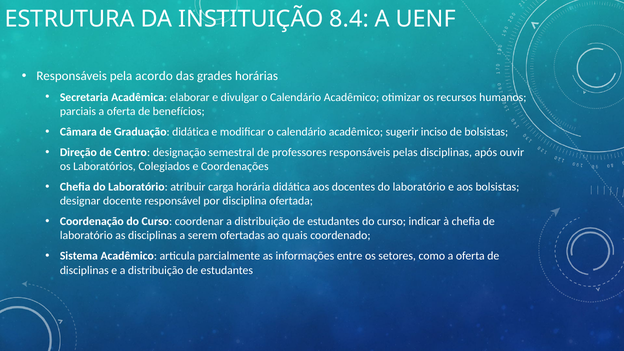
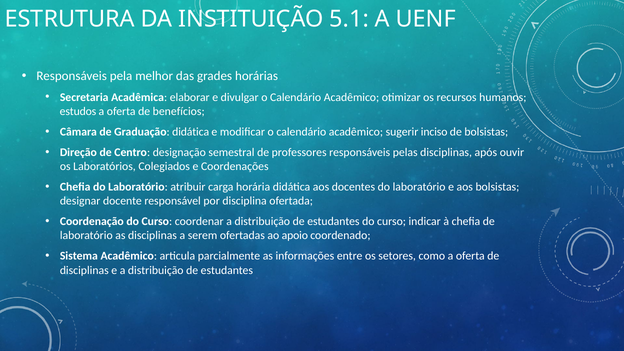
8.4: 8.4 -> 5.1 (349, 19)
acordo: acordo -> melhor (154, 76)
parciais: parciais -> estudos (78, 111)
quais: quais -> apoio (295, 236)
